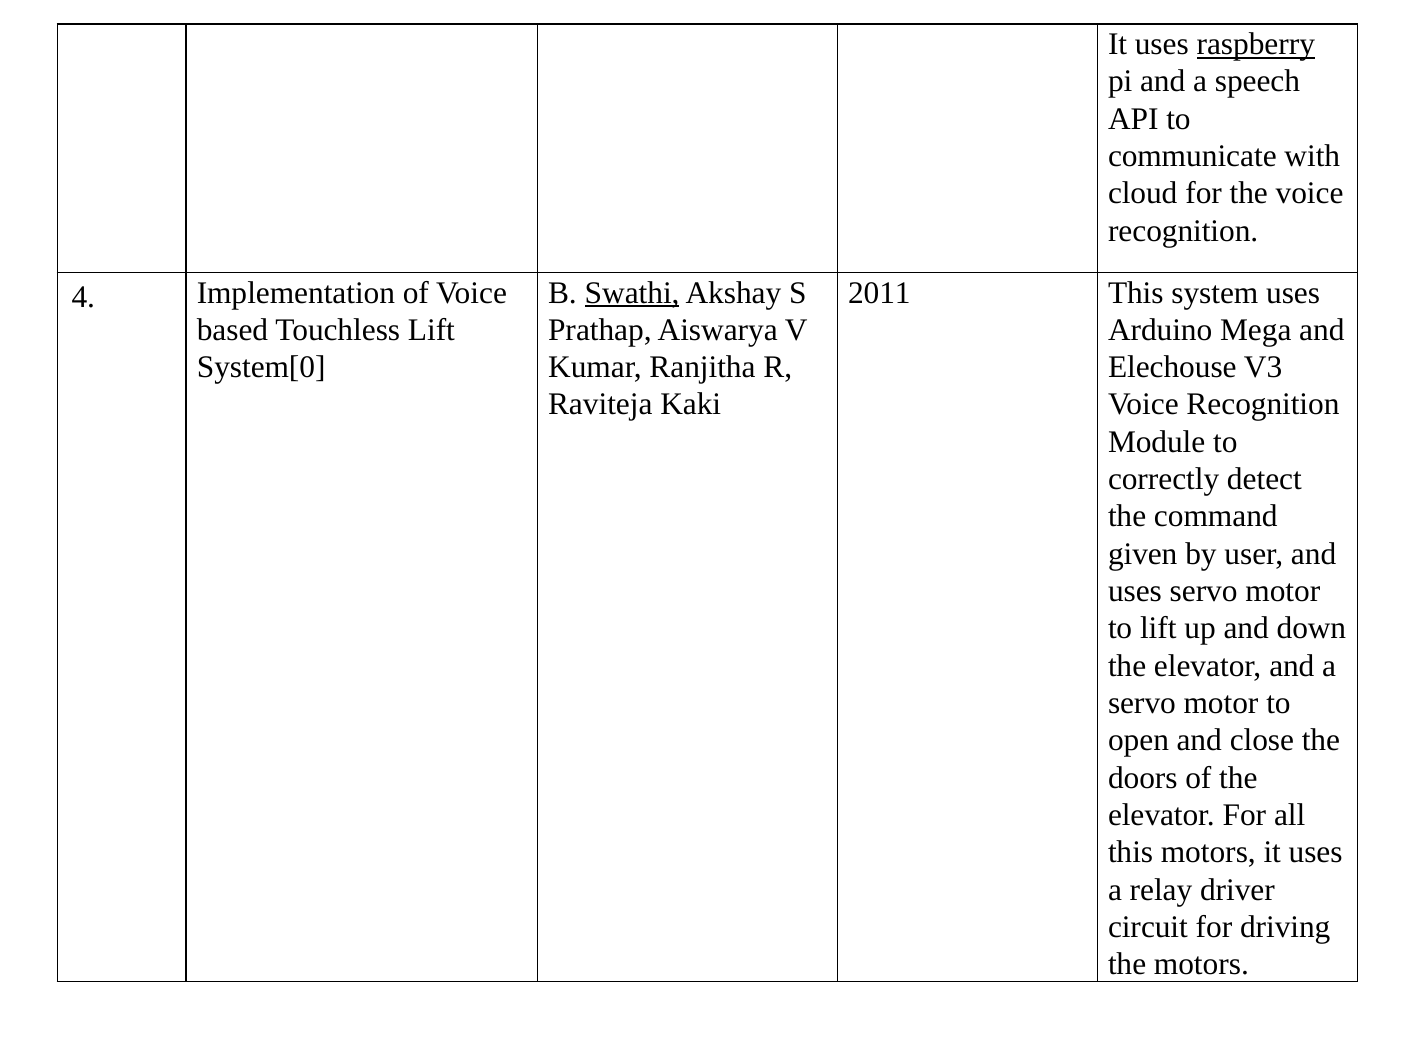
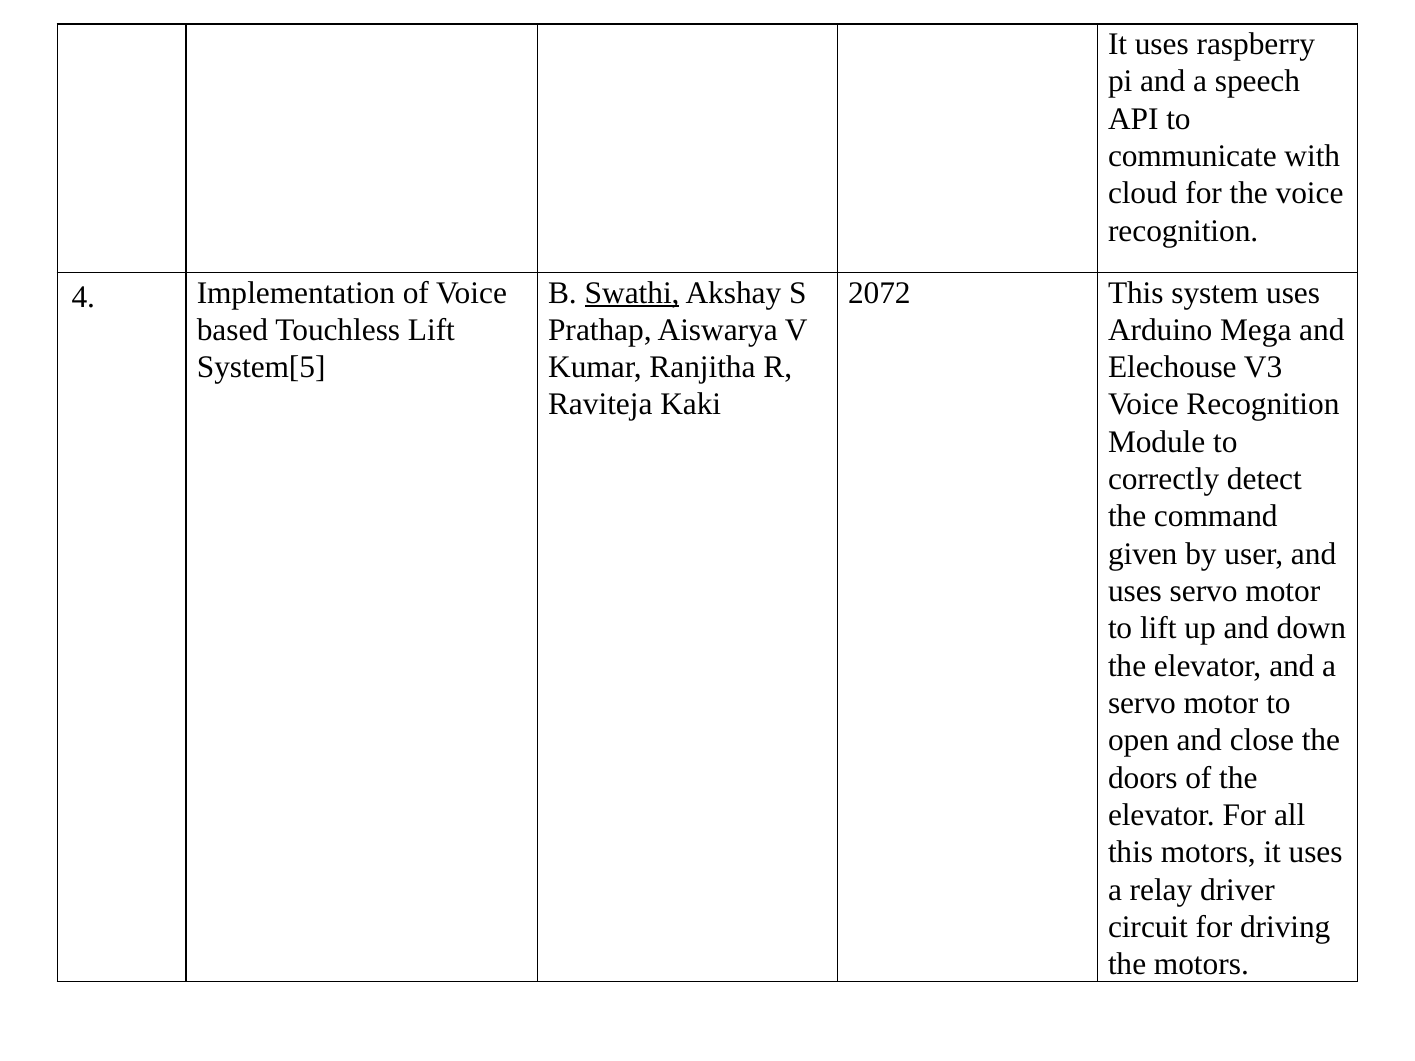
raspberry underline: present -> none (1256, 44)
2011: 2011 -> 2072 (879, 293)
System[0: System[0 -> System[5 (261, 367)
